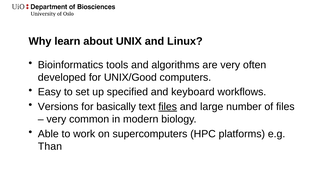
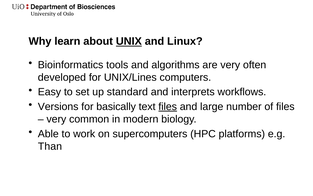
UNIX underline: none -> present (129, 41)
UNIX/Good: UNIX/Good -> UNIX/Lines (130, 77)
specified: specified -> standard (127, 92)
keyboard: keyboard -> interprets (193, 92)
